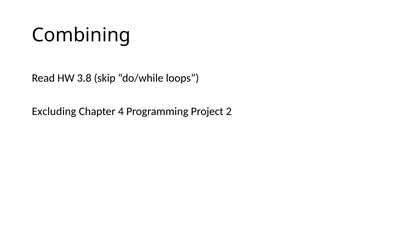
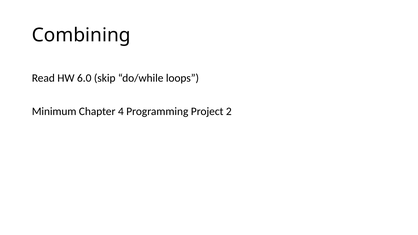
3.8: 3.8 -> 6.0 (84, 78)
Excluding: Excluding -> Minimum (54, 111)
